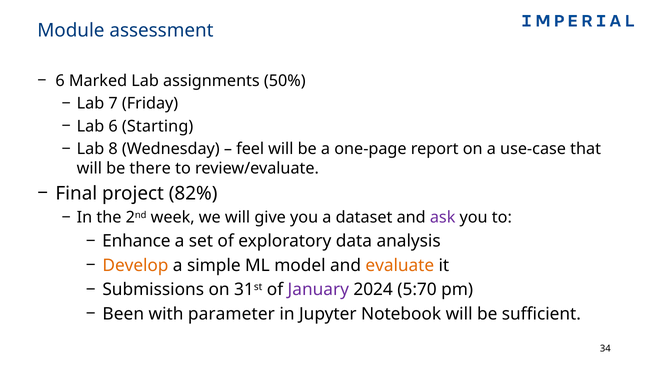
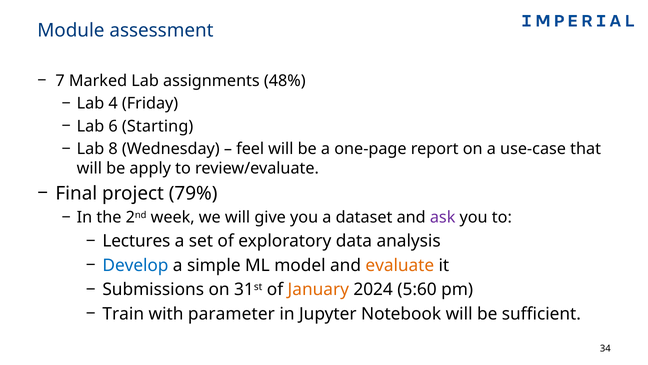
6: 6 -> 7 (60, 81)
50%: 50% -> 48% (285, 81)
7: 7 -> 4 (113, 103)
there: there -> apply (150, 168)
82%: 82% -> 79% (193, 193)
Enhance: Enhance -> Lectures (136, 241)
Develop colour: orange -> blue (135, 265)
January colour: purple -> orange (318, 289)
5:70: 5:70 -> 5:60 (417, 289)
Been: Been -> Train (123, 314)
